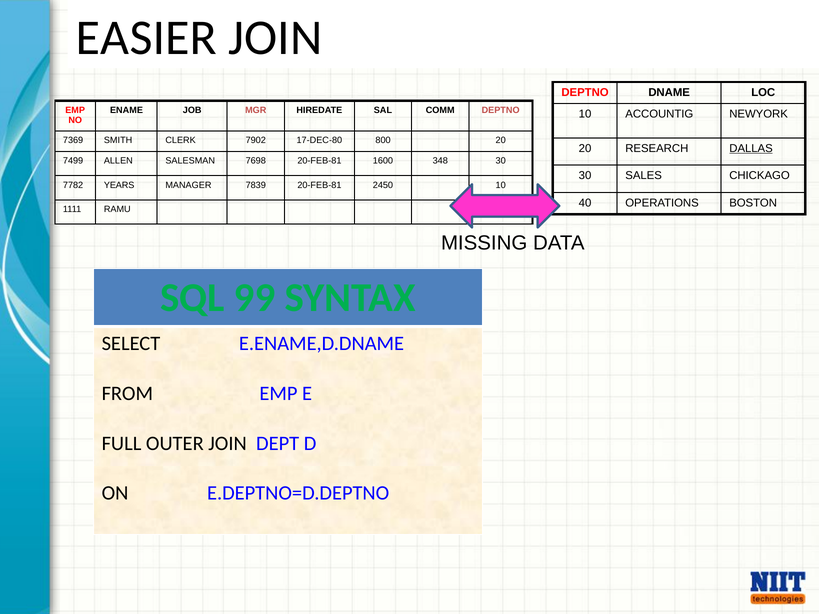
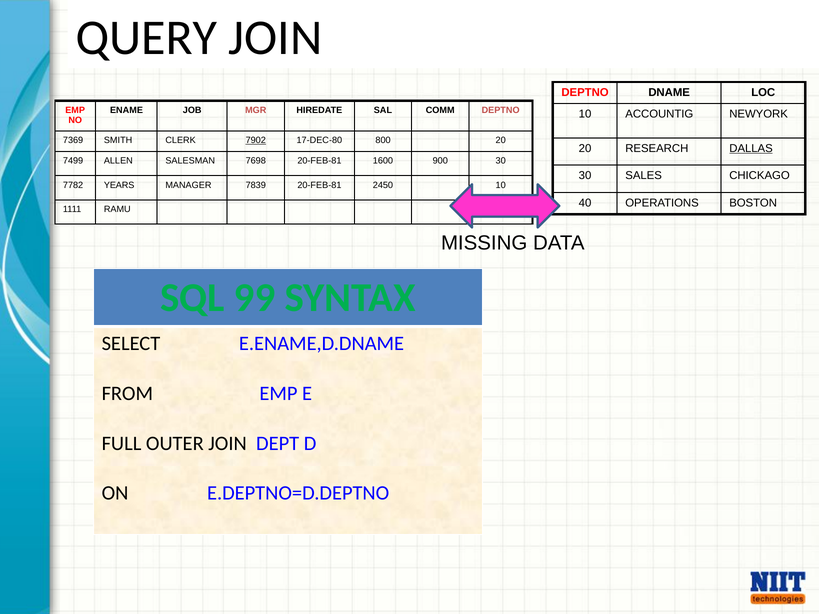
EASIER: EASIER -> QUERY (147, 38)
7902 underline: none -> present (256, 140)
348: 348 -> 900 (440, 161)
